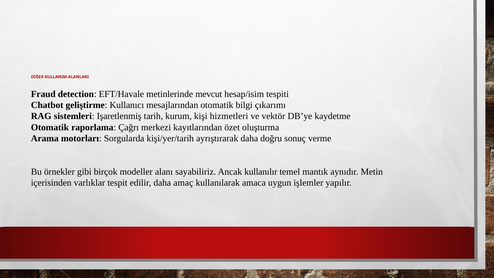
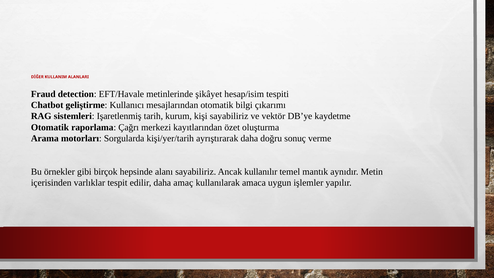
mevcut: mevcut -> şikâyet (209, 94)
kişi hizmetleri: hizmetleri -> sayabiliriz (229, 116)
modeller: modeller -> hepsinde (136, 172)
